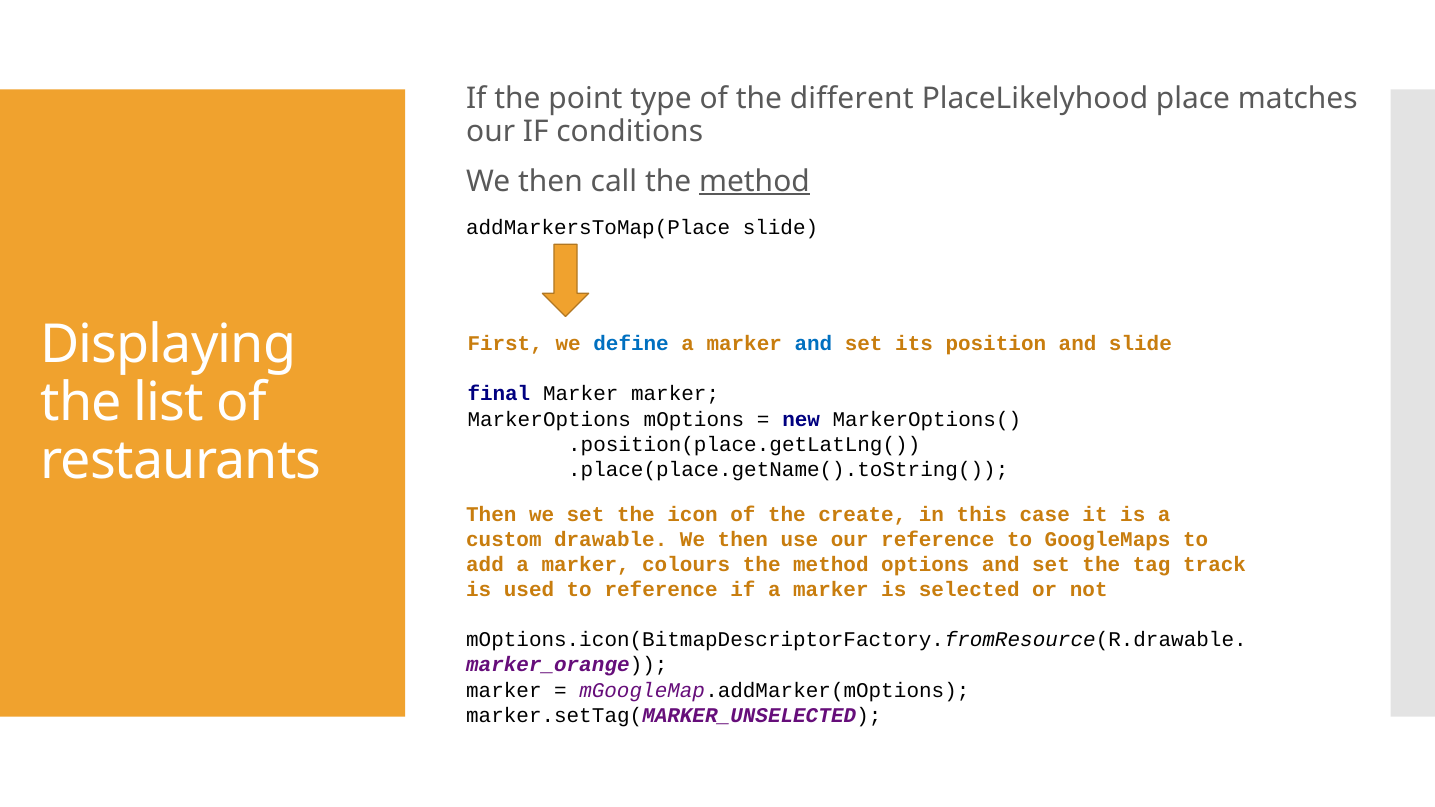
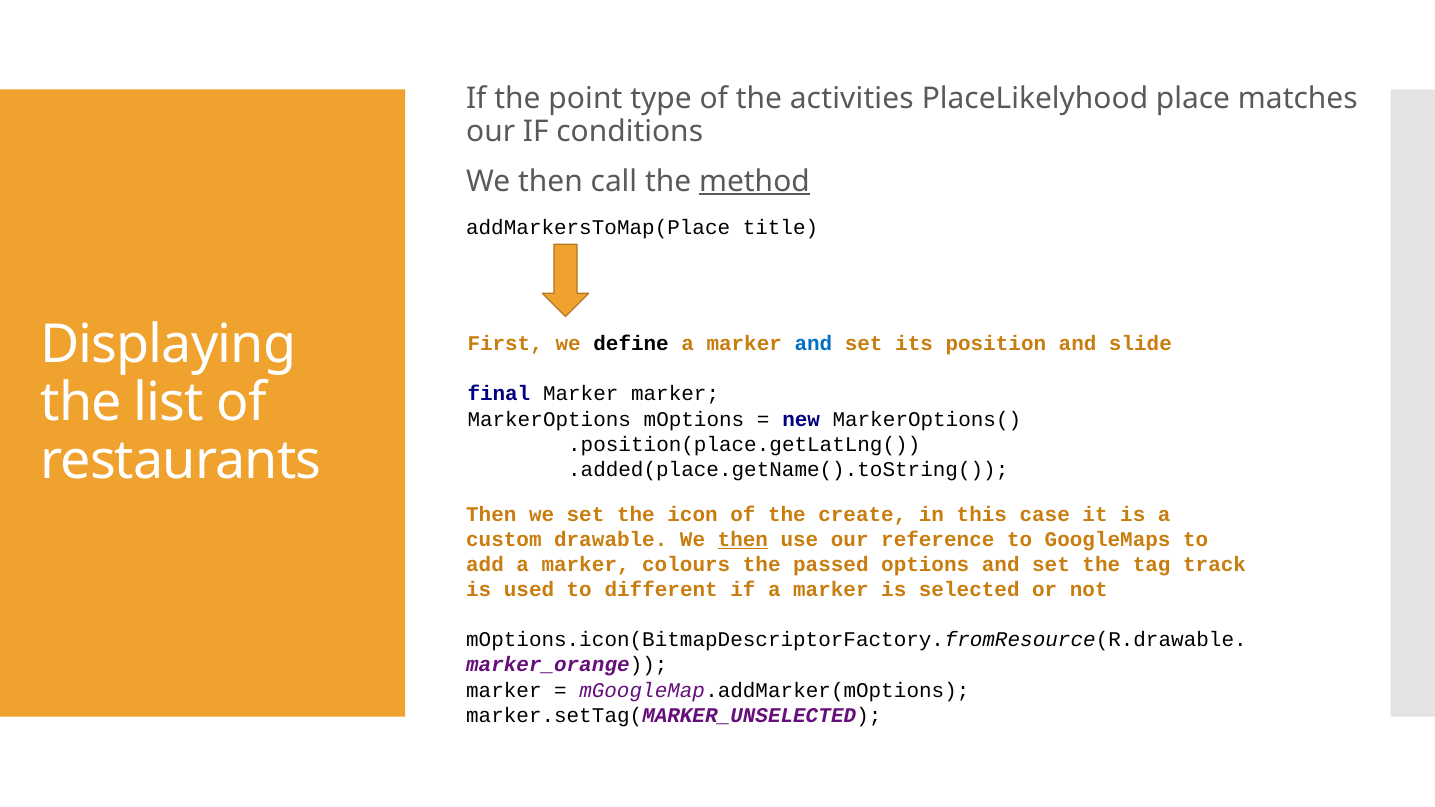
different: different -> activities (852, 99)
addMarkersToMap(Place slide: slide -> title (780, 228)
define colour: blue -> black (631, 344)
.place(place.getName().toString(: .place(place.getName().toString( -> .added(place.getName().toString( (788, 470)
then underline: none -> present (743, 540)
method: method -> passed (831, 565)
to reference: reference -> different (661, 590)
